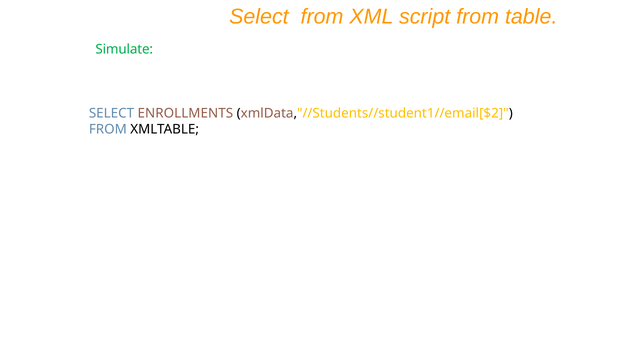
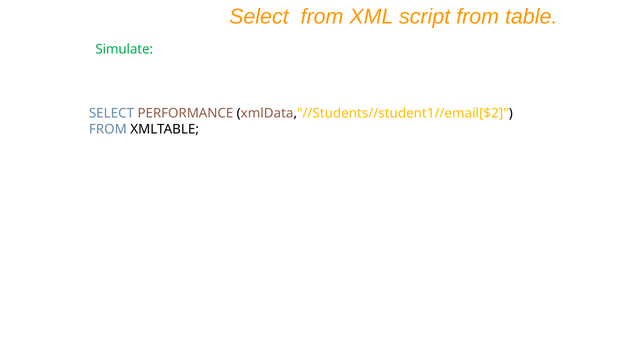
ENROLLMENTS: ENROLLMENTS -> PERFORMANCE (185, 113)
